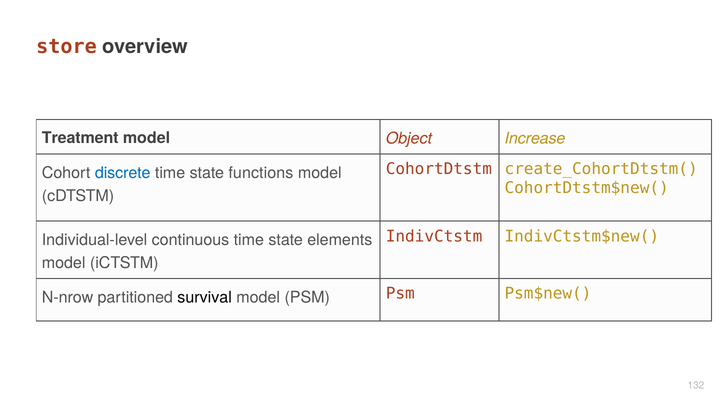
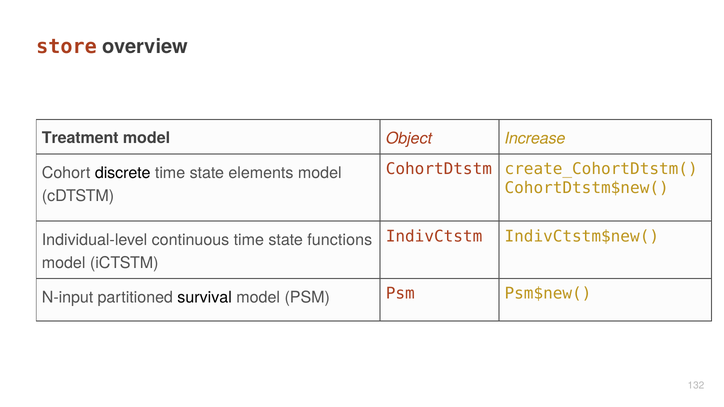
discrete colour: blue -> black (123, 173)
functions: functions -> elements (261, 173)
elements: elements -> functions (340, 240)
N-nrow: N-nrow -> N-input (68, 297)
